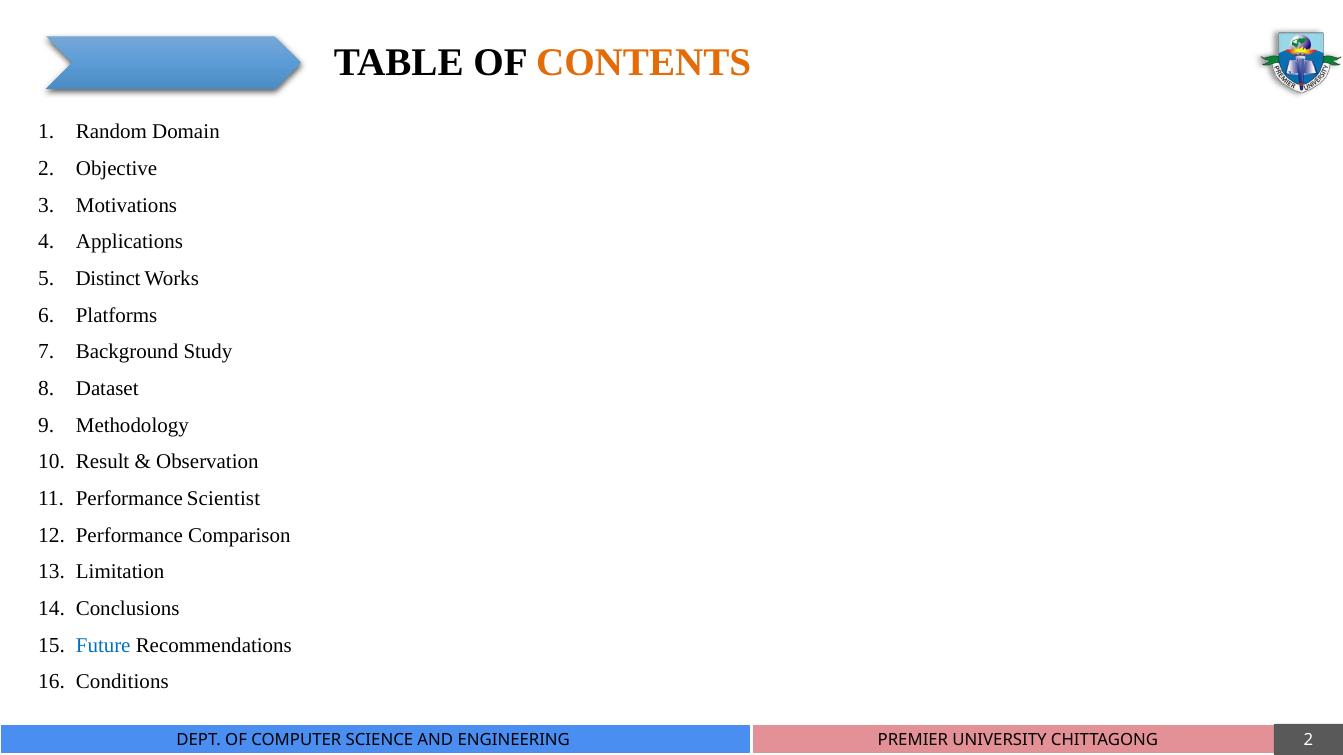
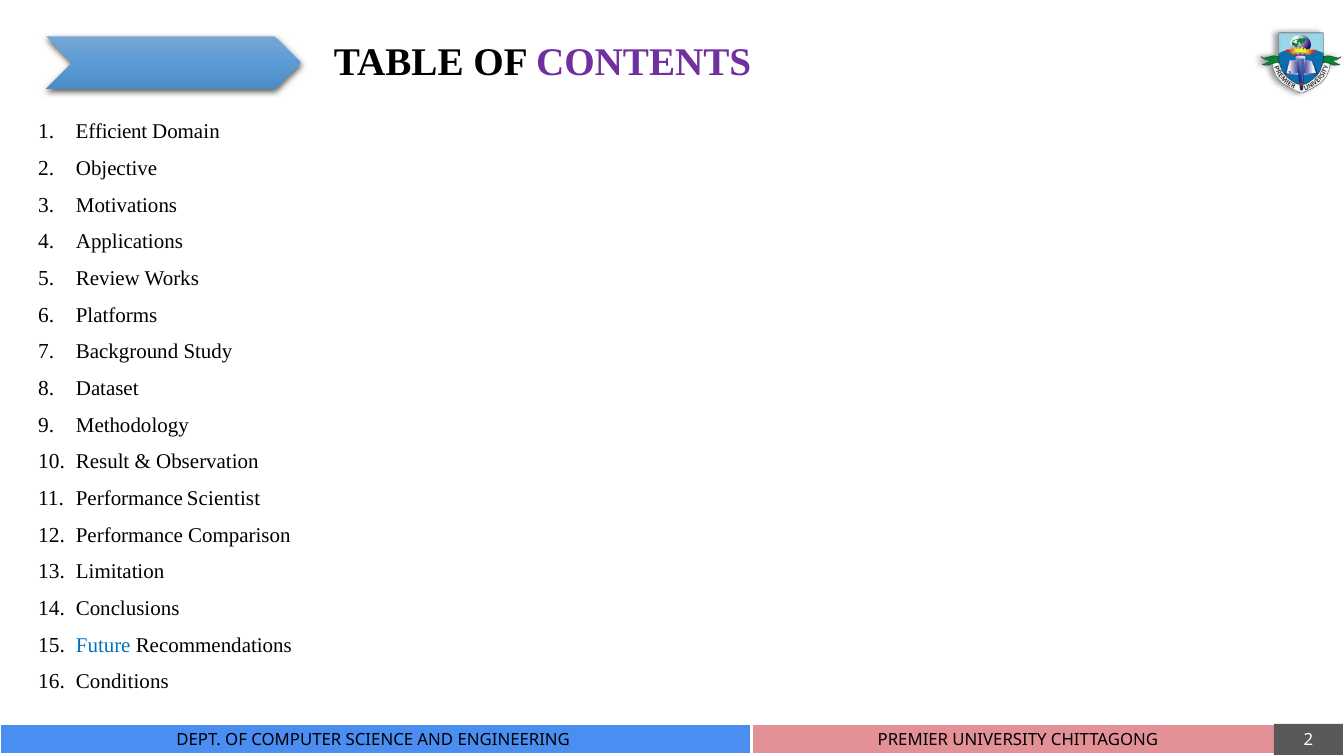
CONTENTS colour: orange -> purple (644, 62)
Random: Random -> Efficient (111, 132)
Distinct: Distinct -> Review (108, 279)
